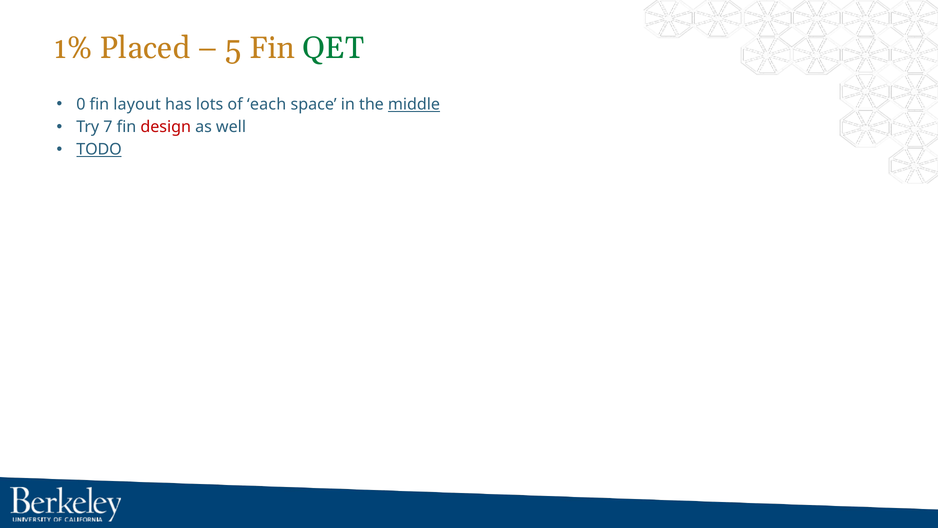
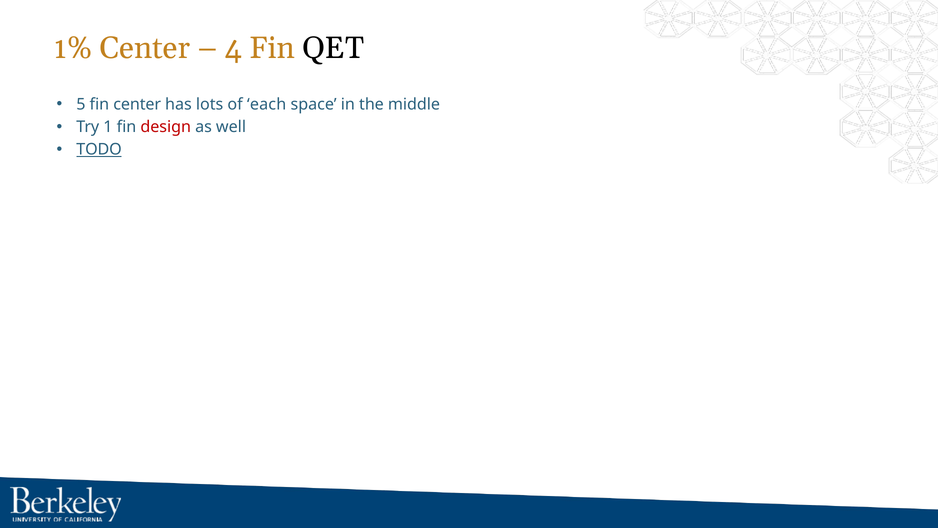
1% Placed: Placed -> Center (145, 48)
5: 5 -> 4 (234, 48)
QET colour: green -> black (333, 48)
0: 0 -> 5 (81, 104)
fin layout: layout -> center (137, 104)
middle underline: present -> none (414, 104)
7: 7 -> 1 (108, 127)
